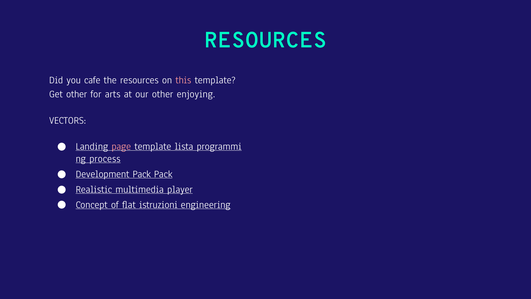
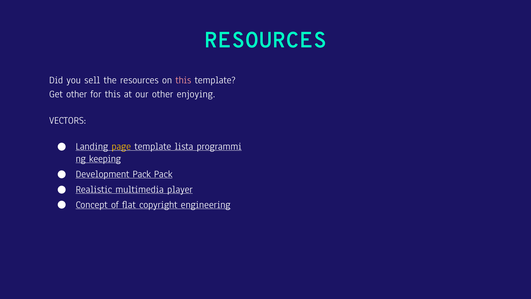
cafe: cafe -> sell (92, 80)
for arts: arts -> this (113, 94)
page colour: pink -> yellow (121, 146)
process: process -> keeping (105, 159)
istruzioni: istruzioni -> copyright (158, 204)
